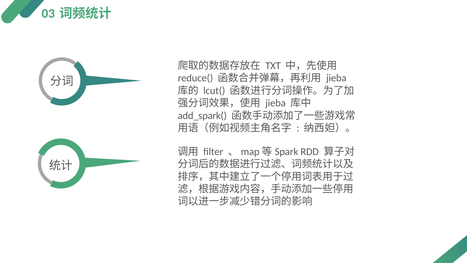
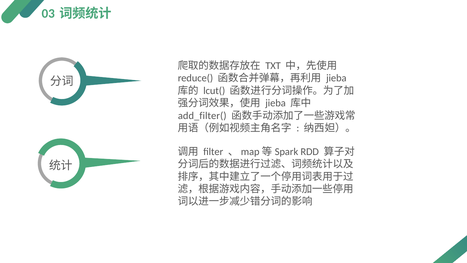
add_spark(: add_spark( -> add_filter( (202, 115)
